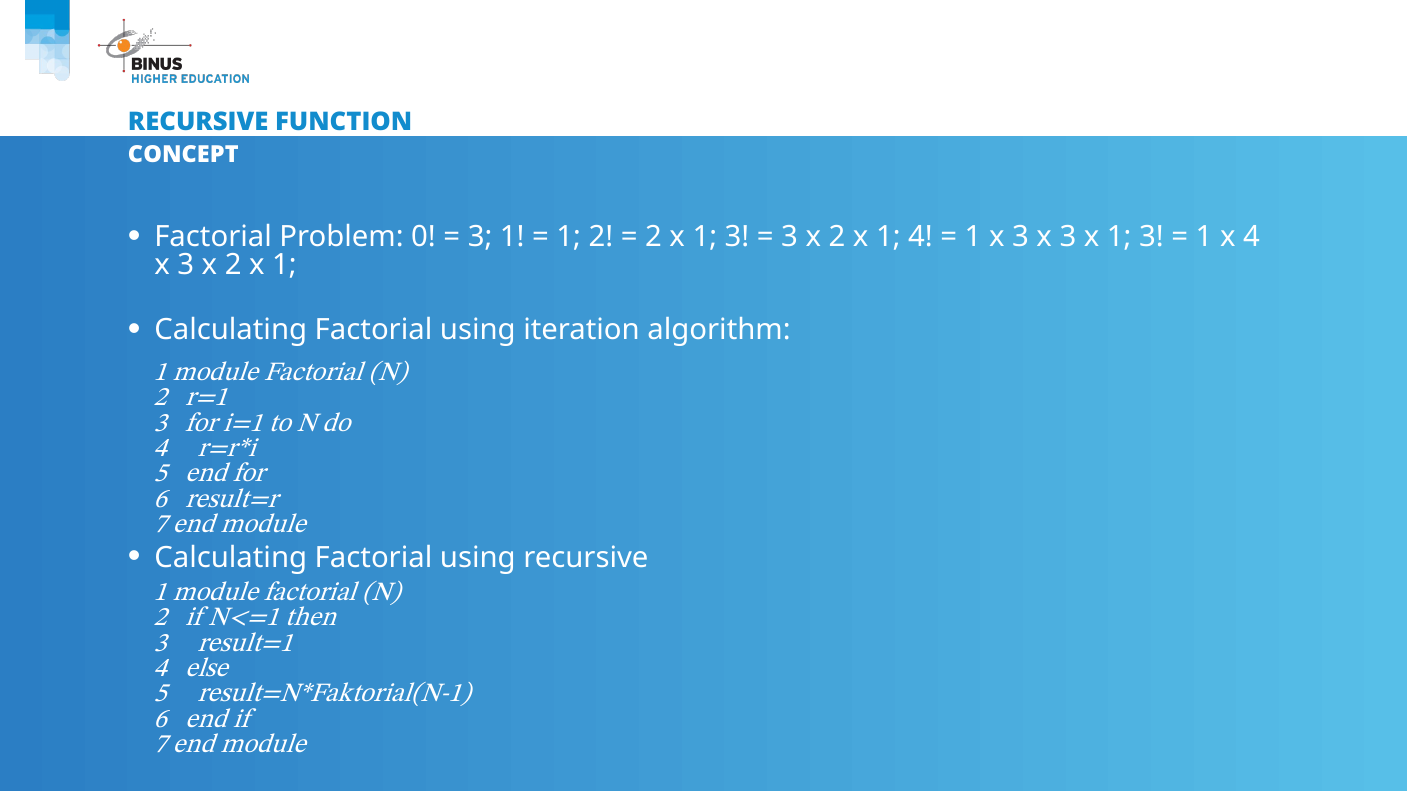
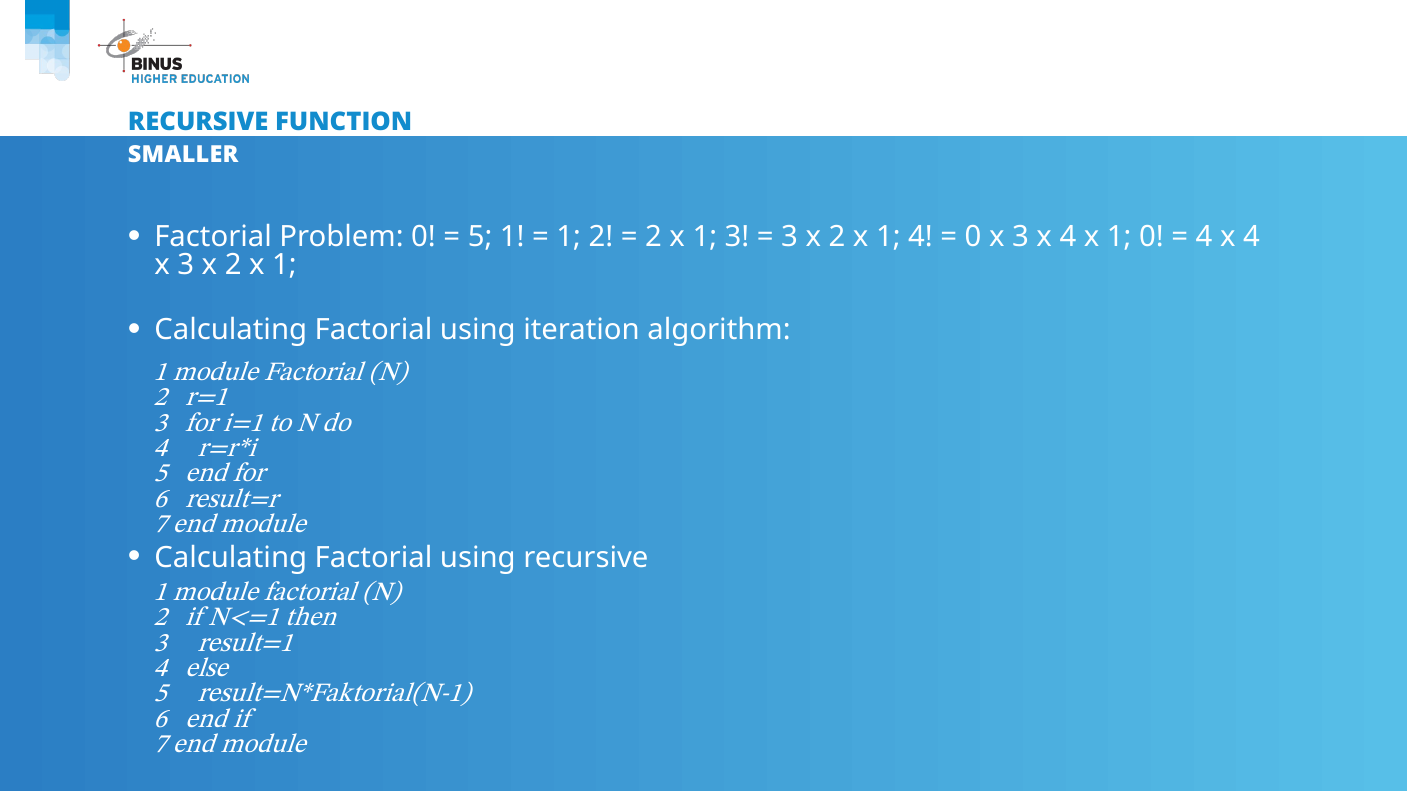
CONCEPT: CONCEPT -> SMALLER (183, 155)
3: 3 -> 5 (480, 237)
1: 1 -> 0 (973, 237)
3 x 3: 3 -> 4 (1068, 237)
3: 3 -> 0 (1152, 237)
1: 1 -> 4 (1204, 237)
